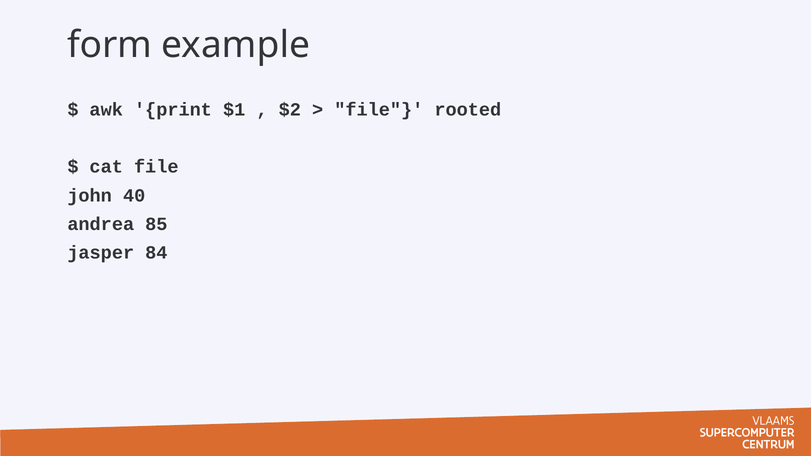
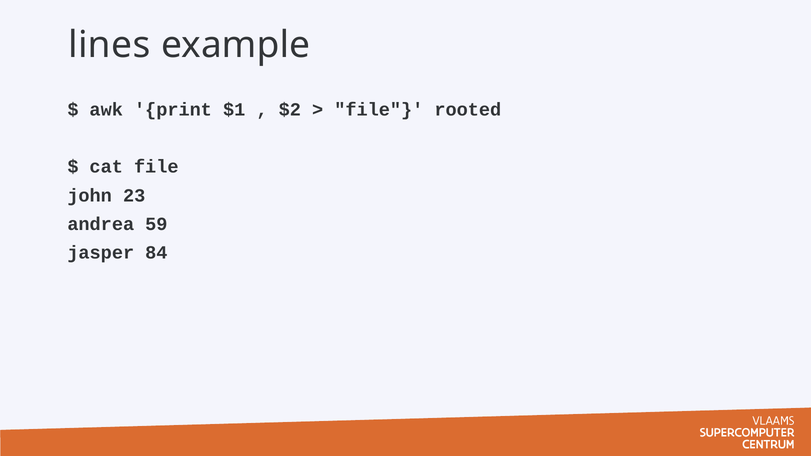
form: form -> lines (109, 45)
40: 40 -> 23 (134, 195)
85: 85 -> 59 (156, 224)
